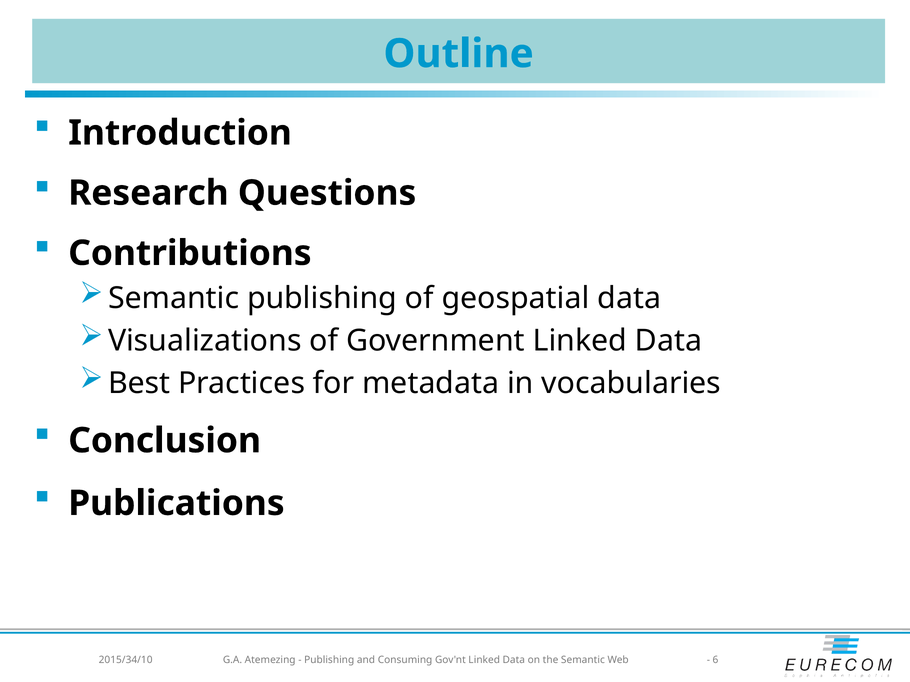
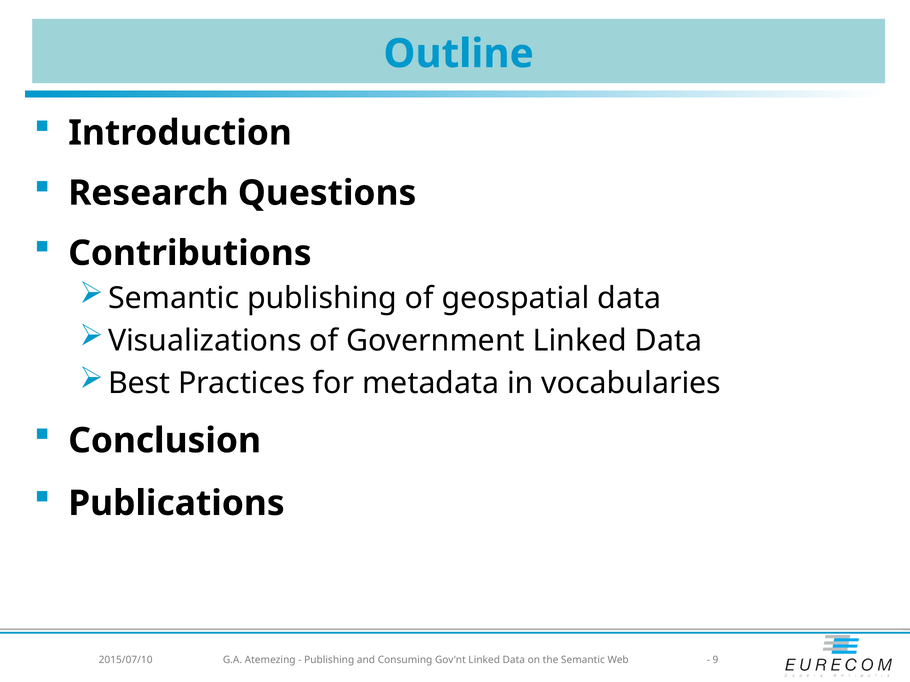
2015/34/10: 2015/34/10 -> 2015/07/10 (126, 661)
6: 6 -> 9 (715, 661)
